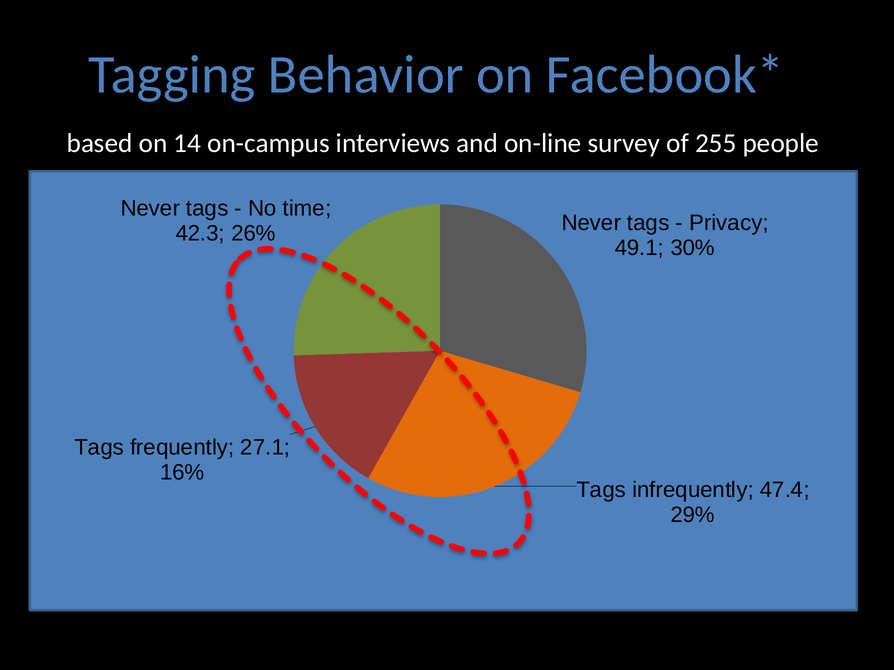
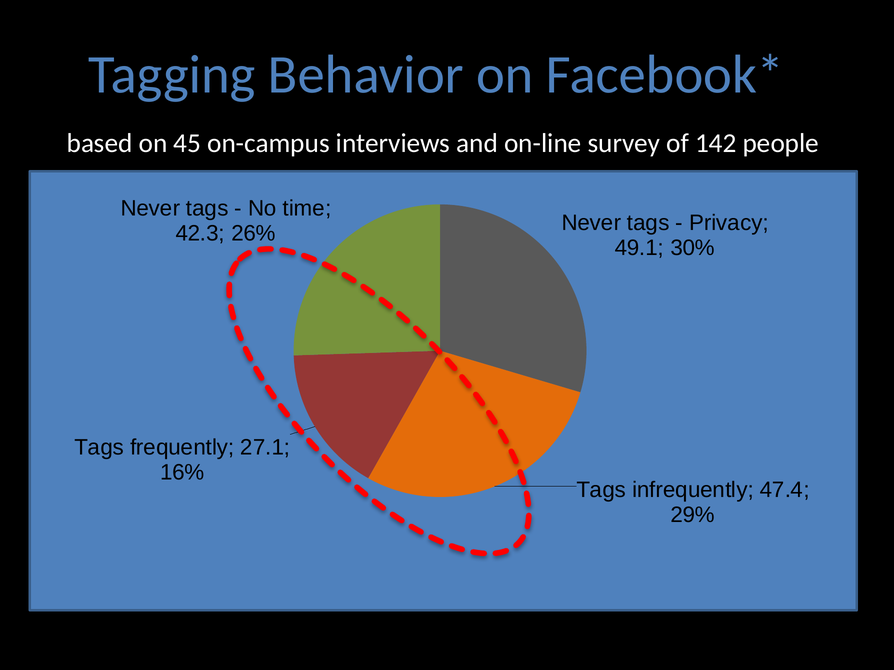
14: 14 -> 45 (187, 143)
255: 255 -> 142 (716, 143)
